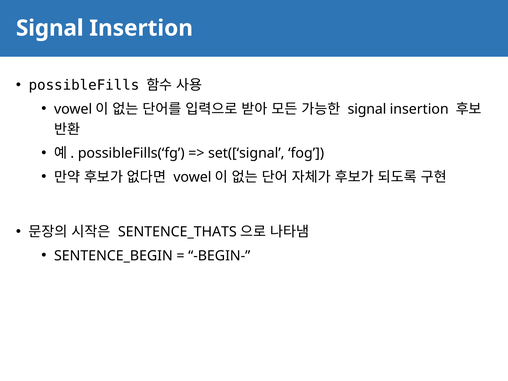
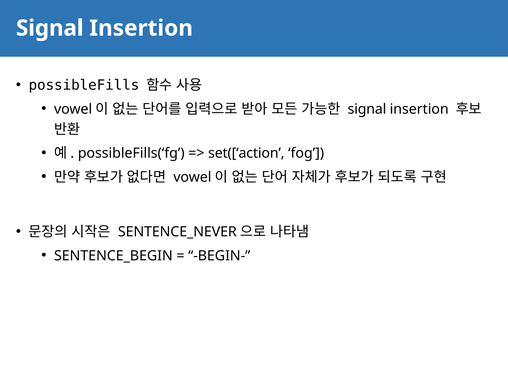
set([‘signal: set([‘signal -> set([‘action (246, 153)
SENTENCE_THATS: SENTENCE_THATS -> SENTENCE_NEVER (177, 232)
